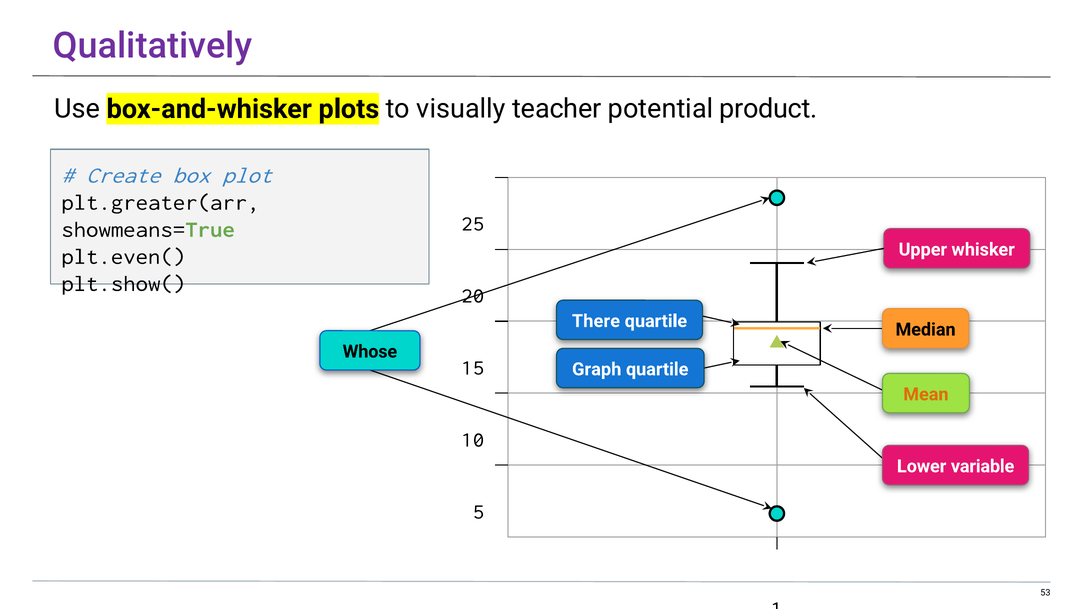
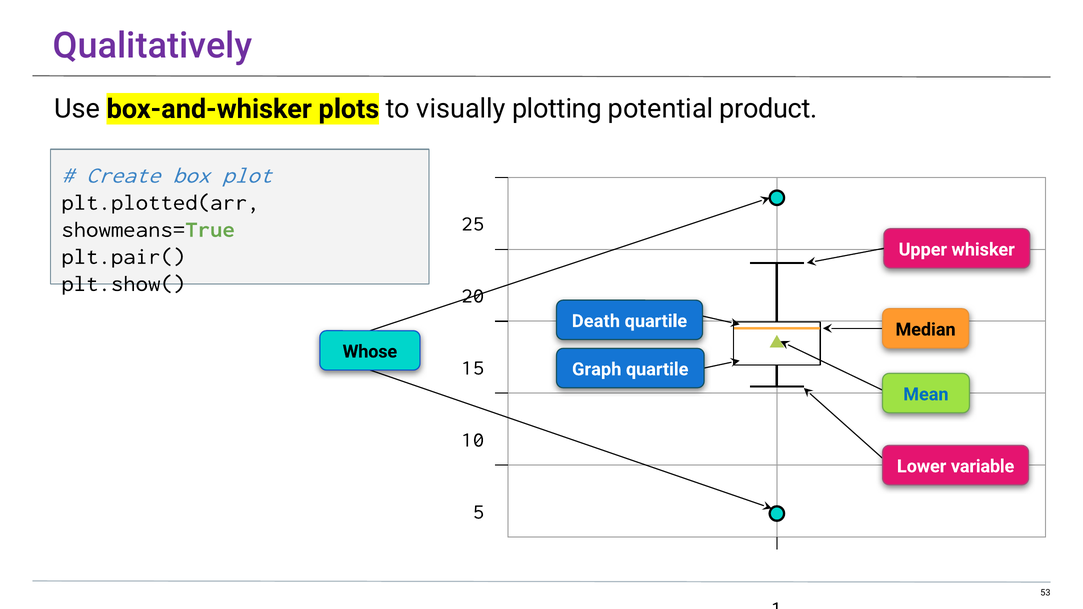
teacher: teacher -> plotting (557, 109)
plt.greater(arr: plt.greater(arr -> plt.plotted(arr (160, 202)
plt.even(: plt.even( -> plt.pair( (123, 256)
There: There -> Death (596, 321)
Mean colour: orange -> blue (926, 394)
